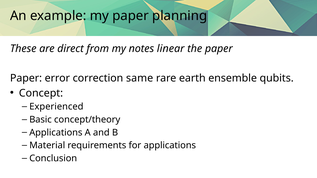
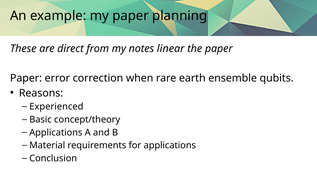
same: same -> when (140, 78)
Concept: Concept -> Reasons (41, 93)
